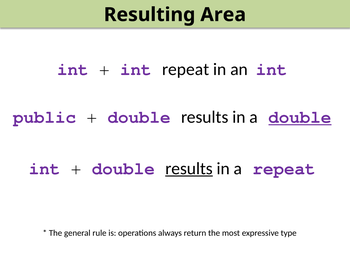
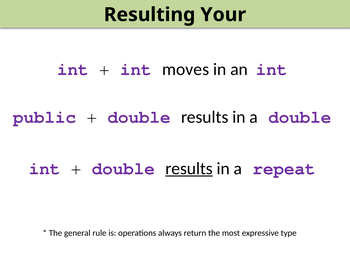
Area: Area -> Your (223, 15)
int repeat: repeat -> moves (186, 70)
double underline: present -> none (300, 117)
